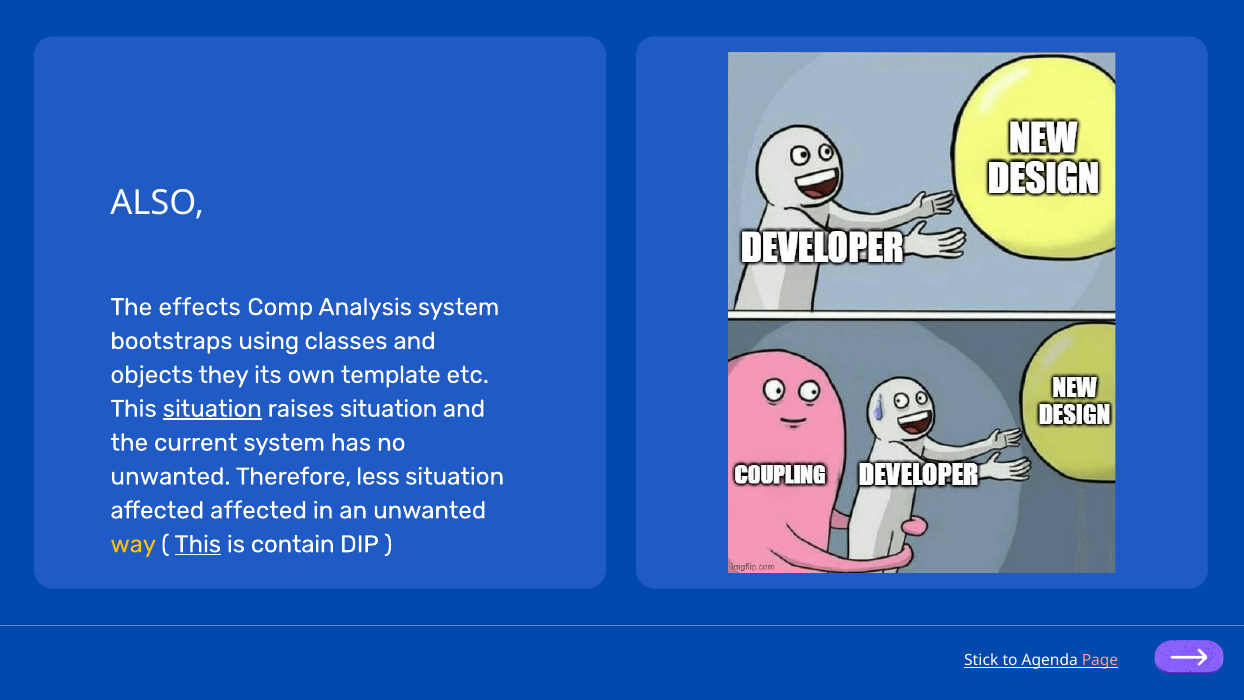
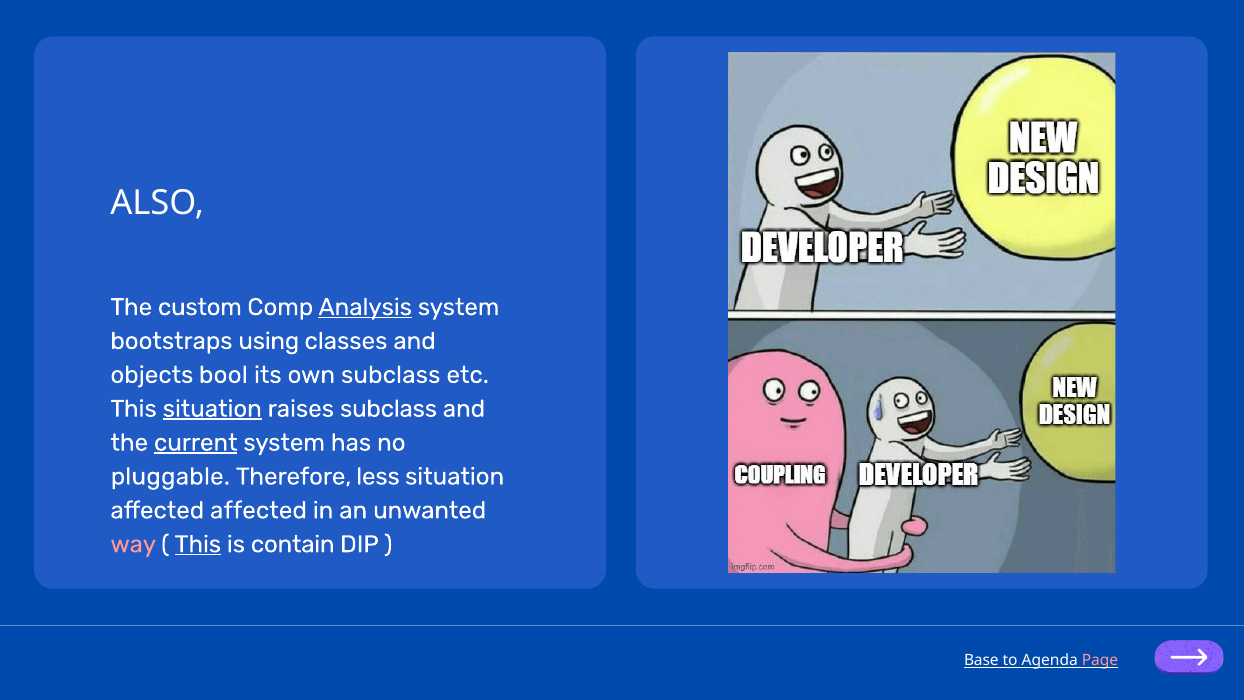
effects: effects -> custom (200, 307)
Analysis underline: none -> present (365, 307)
they: they -> bool (223, 375)
own template: template -> subclass (391, 375)
raises situation: situation -> subclass (388, 409)
current underline: none -> present (196, 442)
unwanted: unwanted -> pluggable (170, 476)
way colour: yellow -> pink (133, 544)
Stick: Stick -> Base (981, 660)
